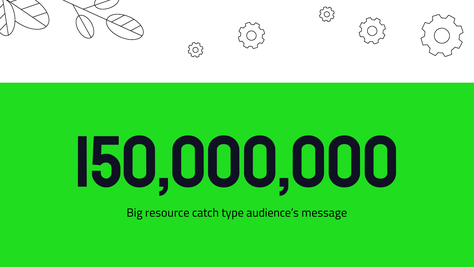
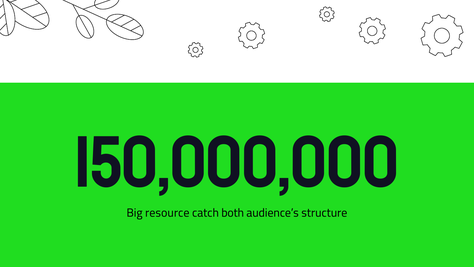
type: type -> both (233, 213)
message: message -> structure (324, 213)
